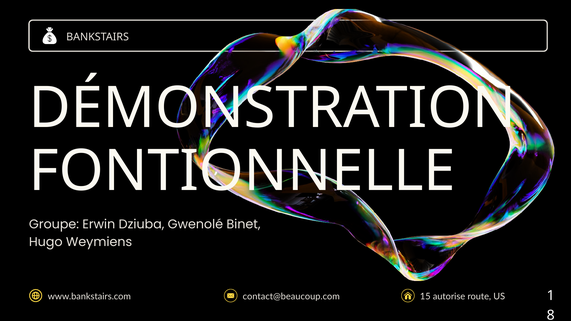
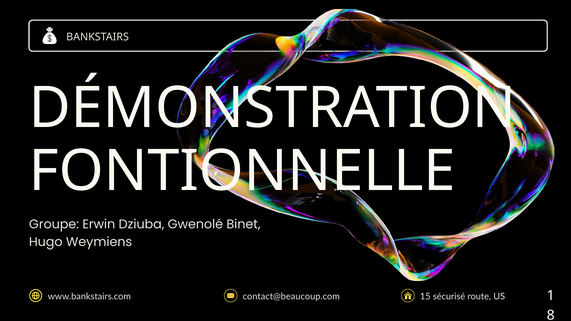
autorise: autorise -> sécurisé (449, 297)
